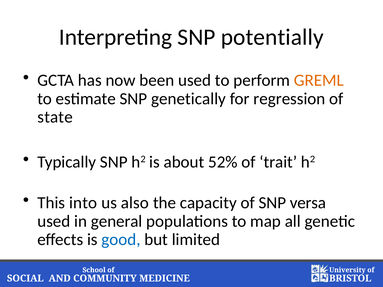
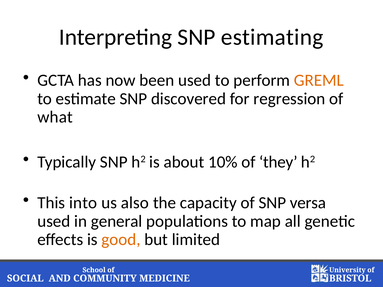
potentially: potentially -> estimating (272, 37)
genetically: genetically -> discovered (189, 99)
state: state -> what (55, 117)
52%: 52% -> 10% (223, 162)
trait: trait -> they (278, 162)
good colour: blue -> orange (121, 240)
